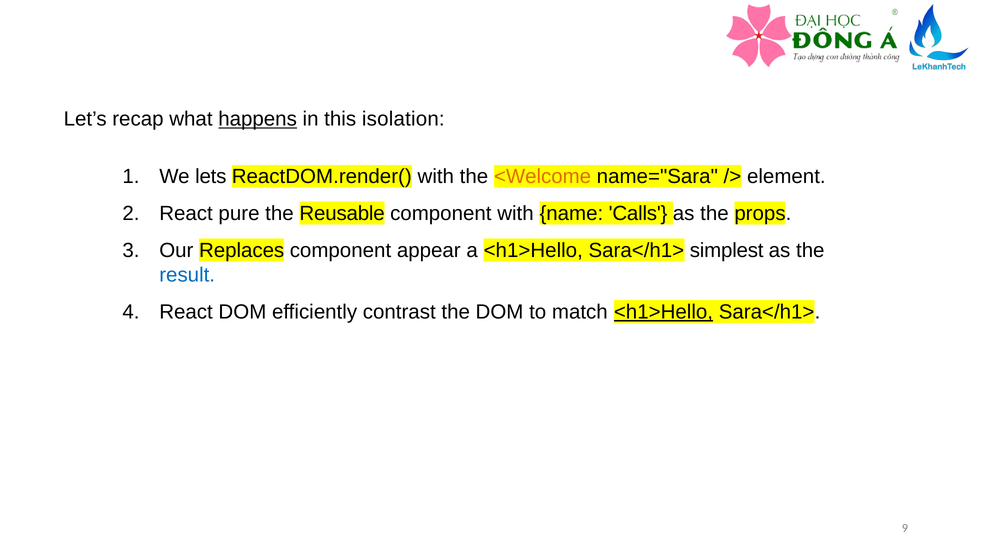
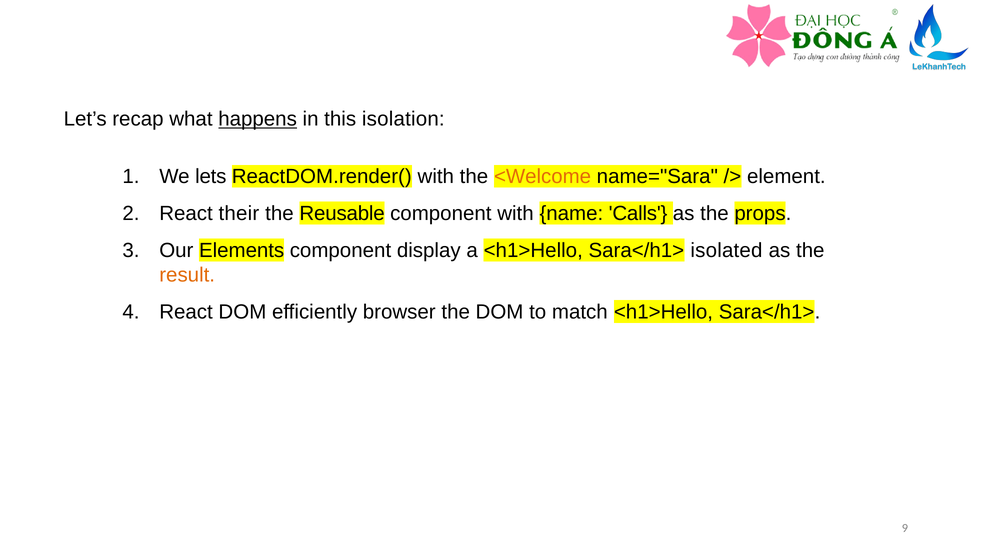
pure: pure -> their (239, 213)
Replaces: Replaces -> Elements (242, 250)
appear: appear -> display (429, 250)
simplest: simplest -> isolated (726, 250)
result colour: blue -> orange (187, 275)
contrast: contrast -> browser (399, 312)
<h1>Hello underline: present -> none (663, 312)
